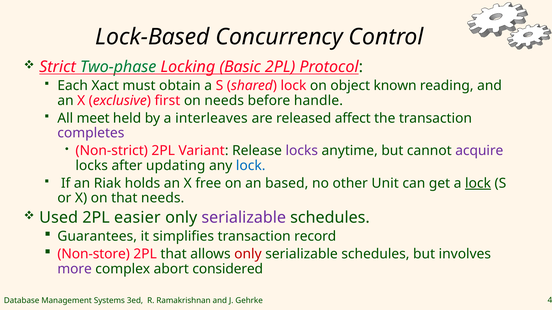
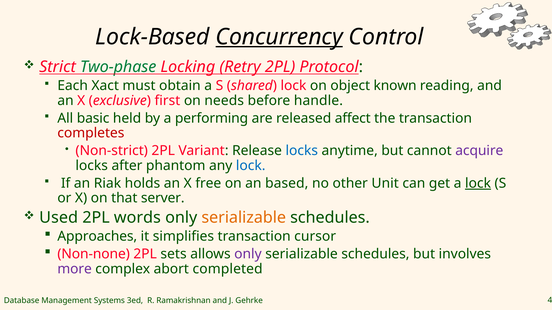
Concurrency underline: none -> present (279, 37)
Basic: Basic -> Retry (240, 67)
meet: meet -> basic (93, 118)
interleaves: interleaves -> performing (212, 118)
completes colour: purple -> red (91, 133)
locks colour: purple -> blue (302, 151)
updating: updating -> phantom (176, 166)
that needs: needs -> server (163, 198)
easier: easier -> words (137, 218)
serializable colour: purple -> orange (244, 218)
Guarantees: Guarantees -> Approaches (97, 237)
record: record -> cursor (315, 237)
Non-store: Non-store -> Non-none (94, 254)
2PL that: that -> sets (174, 254)
only colour: red -> purple (248, 254)
considered: considered -> completed (228, 269)
